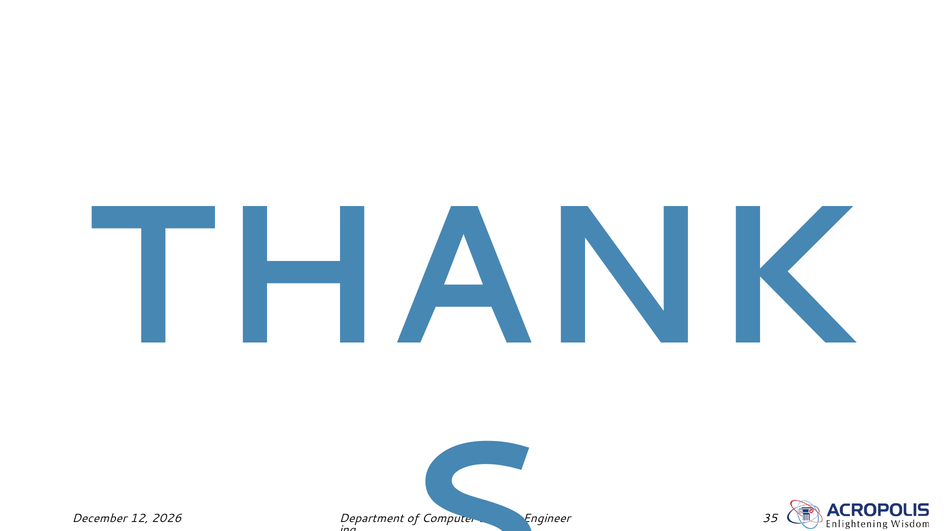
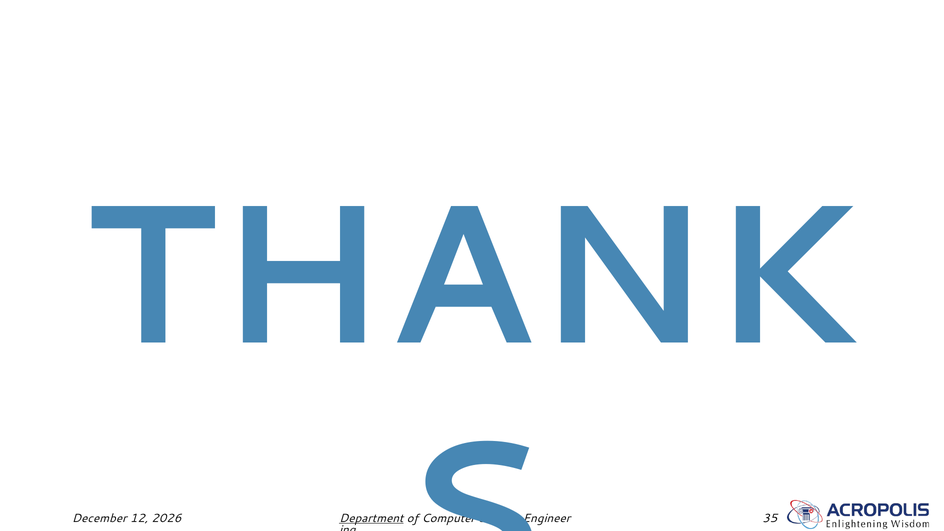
Department underline: none -> present (371, 518)
